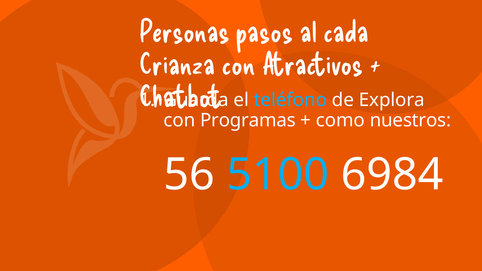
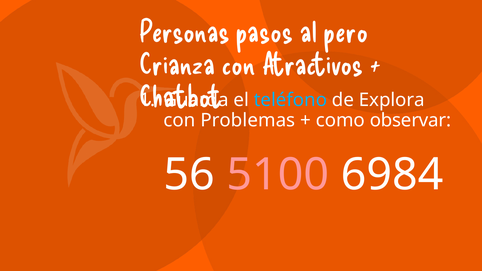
cada: cada -> pero (346, 32)
Programas: Programas -> Problemas (248, 120)
nuestros: nuestros -> observar (410, 120)
5100 colour: light blue -> pink (278, 175)
